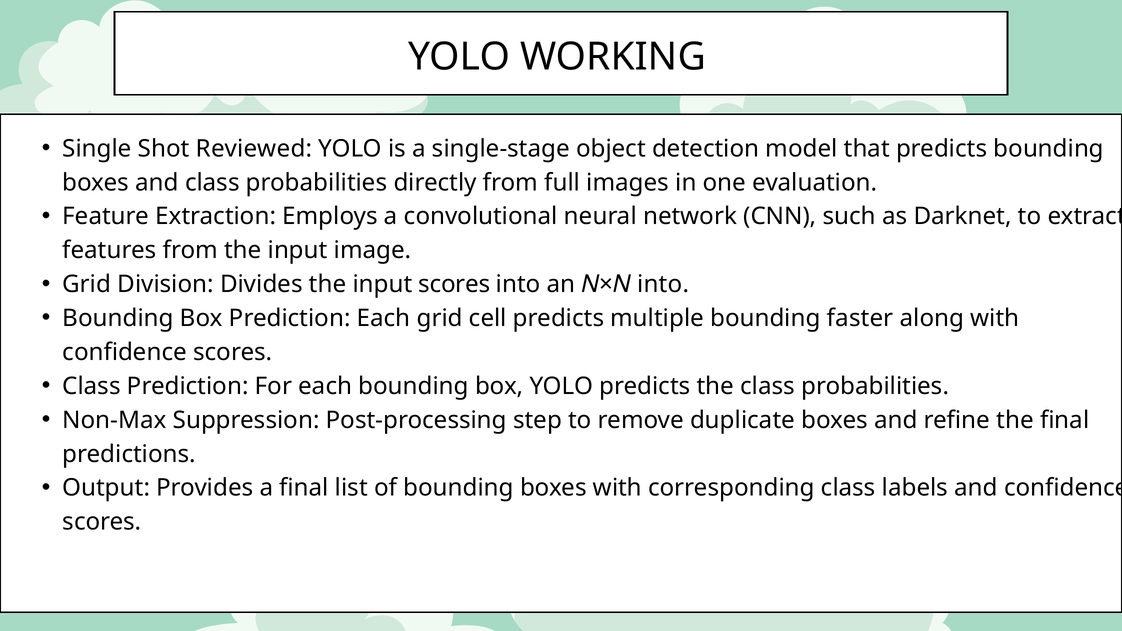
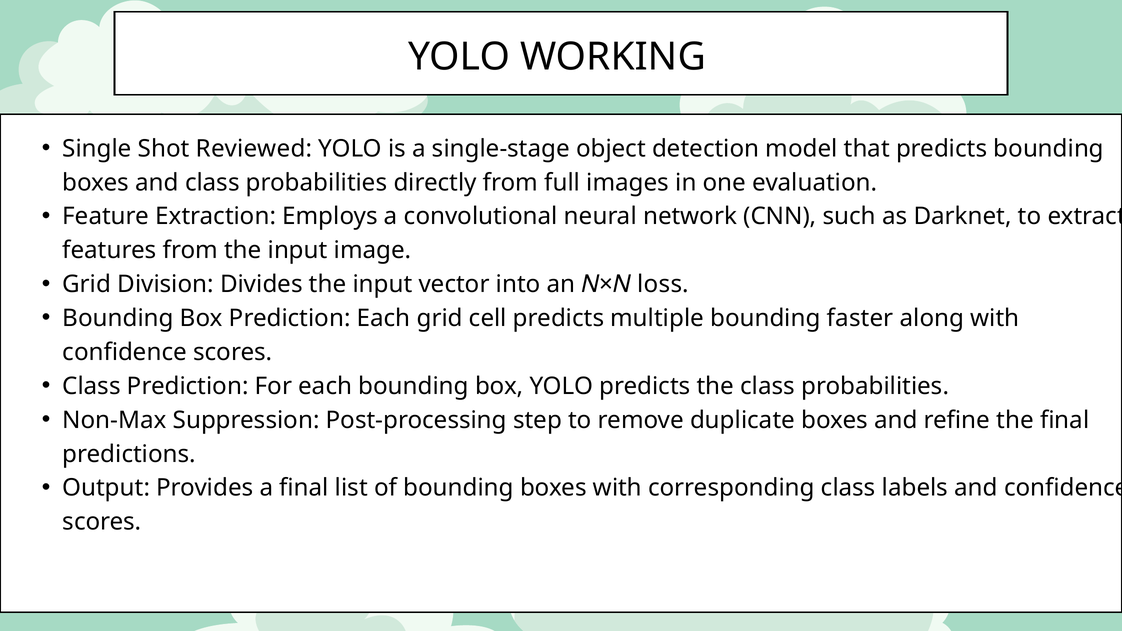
input scores: scores -> vector (454, 284)
into: into -> loss (663, 284)
